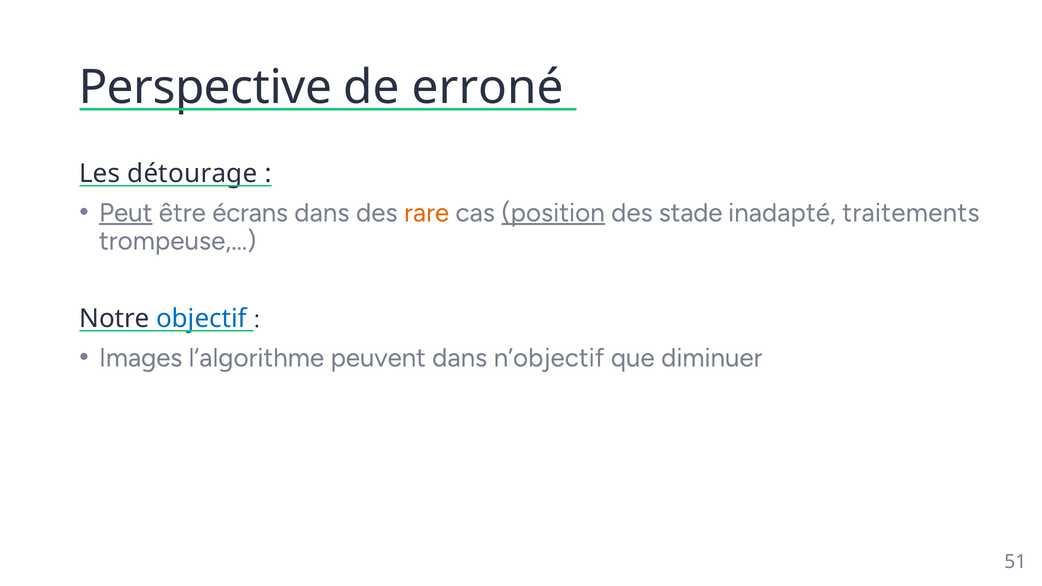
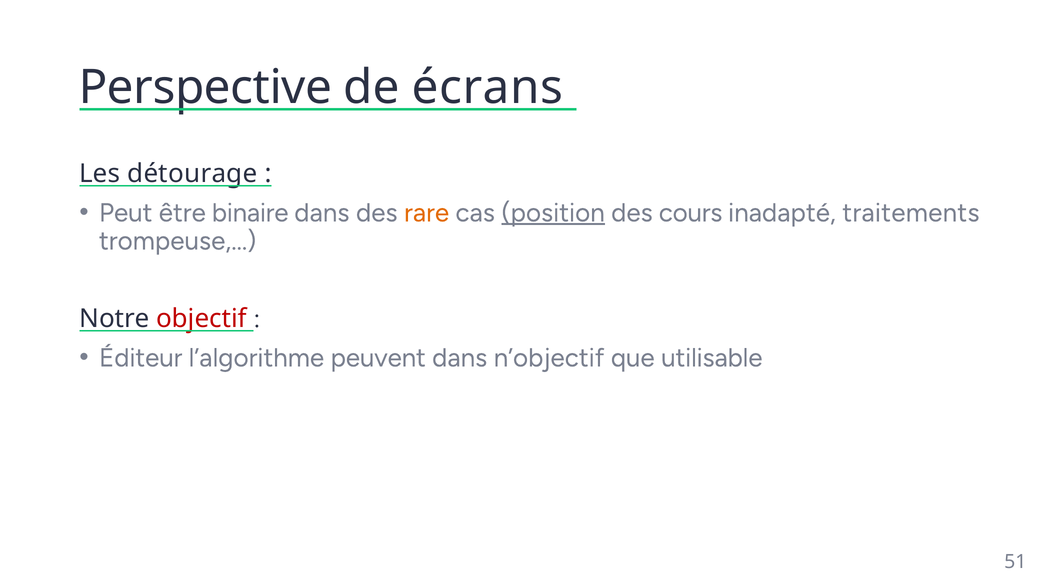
erroné: erroné -> écrans (487, 88)
Peut underline: present -> none (126, 213)
écrans: écrans -> binaire (250, 213)
stade: stade -> cours (691, 213)
objectif colour: blue -> red (201, 319)
Images: Images -> Éditeur (141, 358)
diminuer: diminuer -> utilisable (712, 358)
